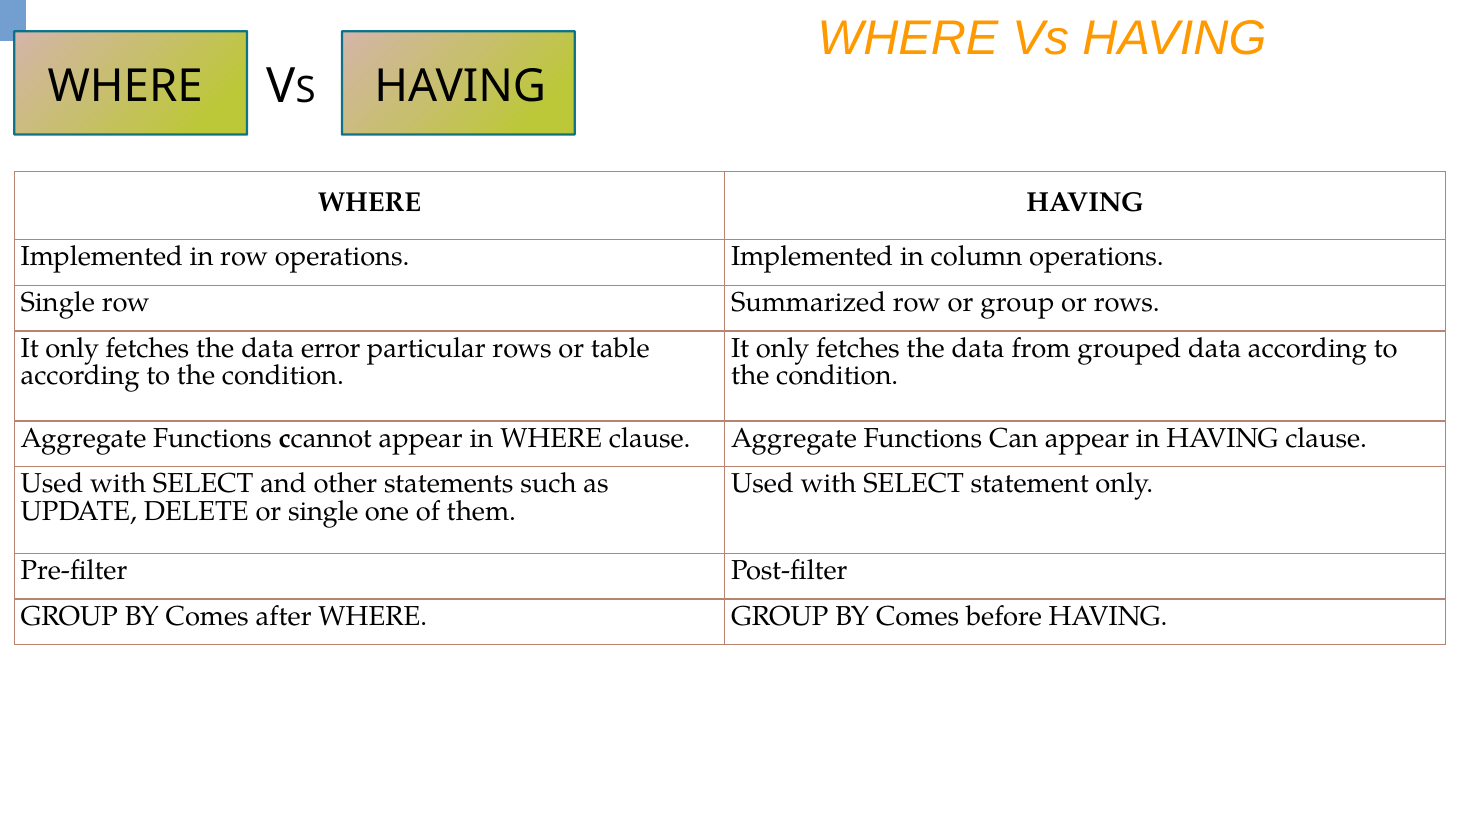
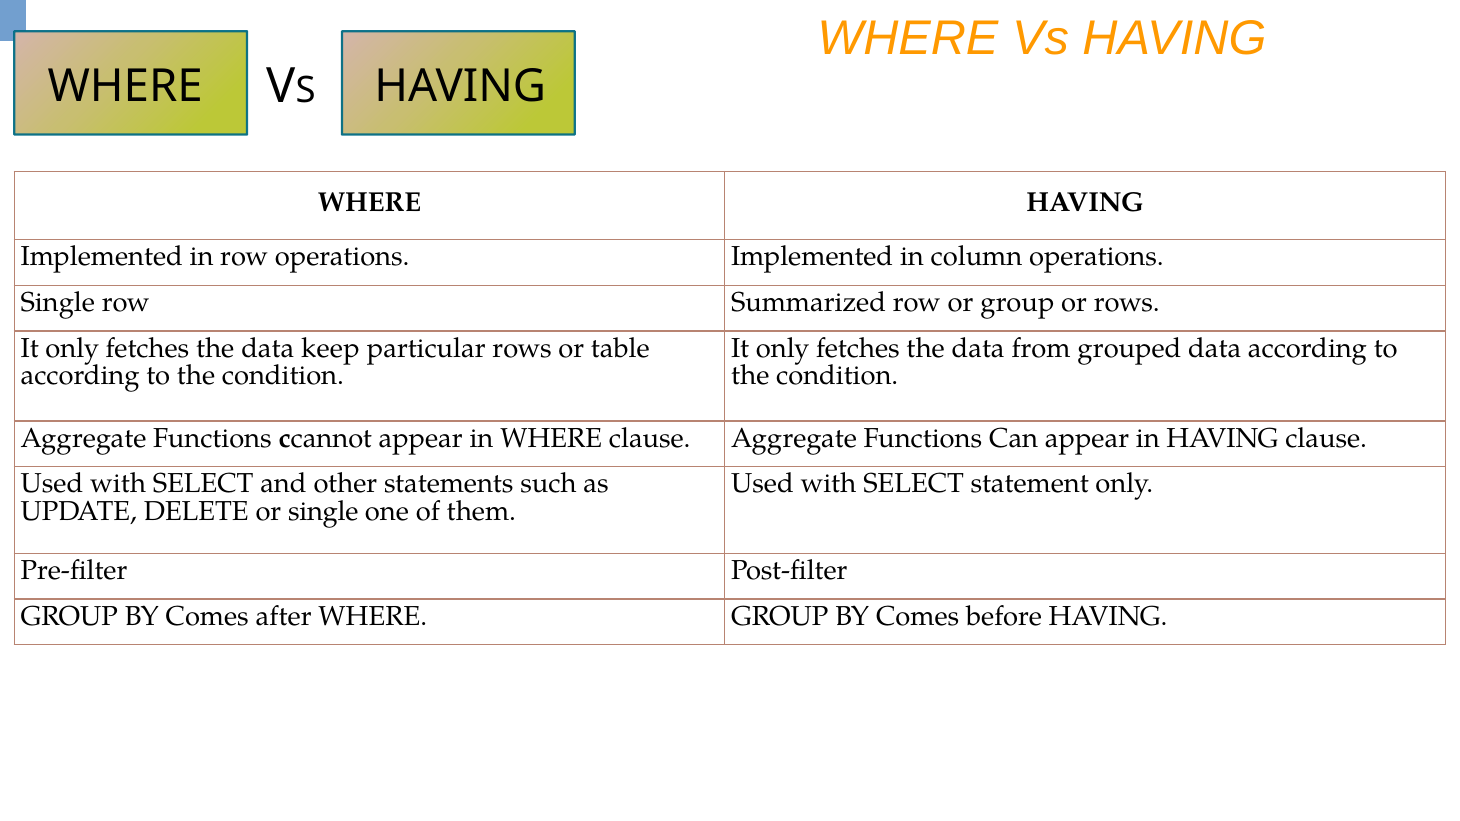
error: error -> keep (330, 348)
